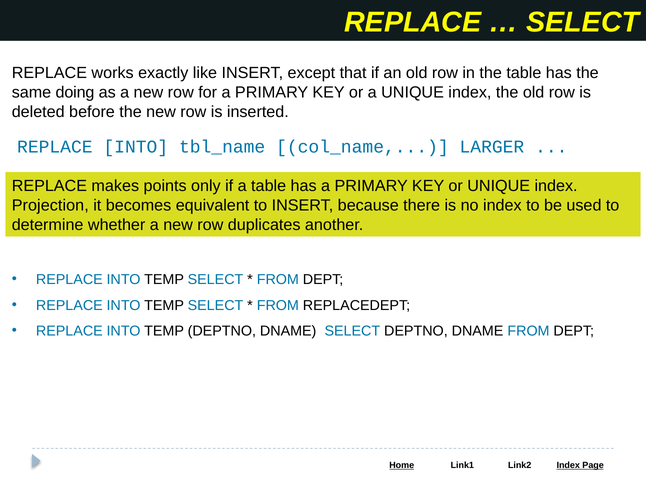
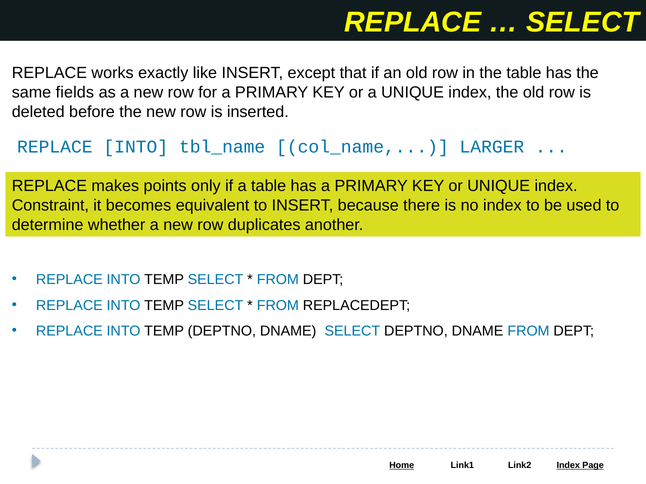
doing: doing -> fields (75, 93)
Projection: Projection -> Constraint (50, 206)
